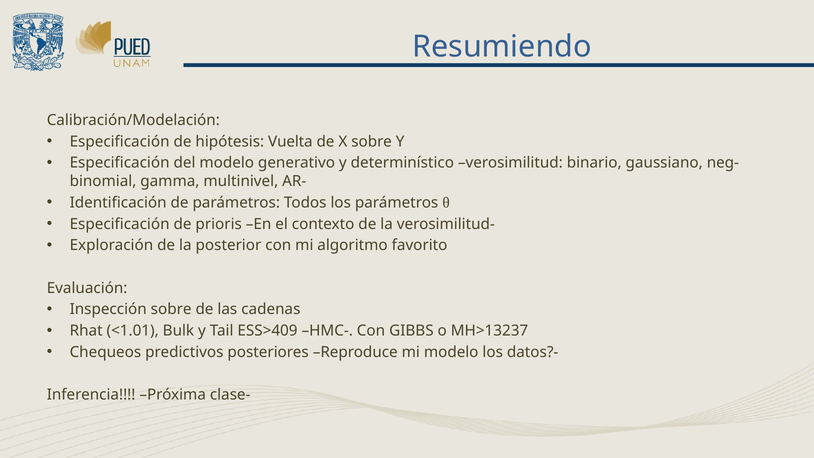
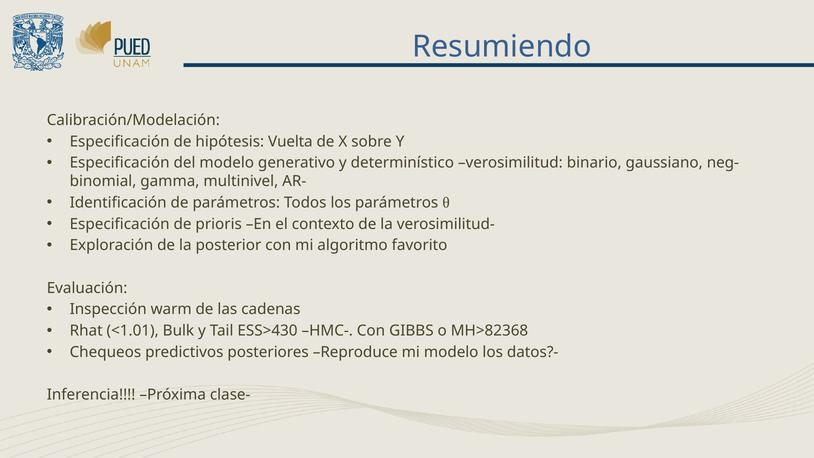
Inspección sobre: sobre -> warm (171, 309)
ESS>409: ESS>409 -> ESS>430 (268, 331)
MH>13237: MH>13237 -> MH>82368 (489, 331)
